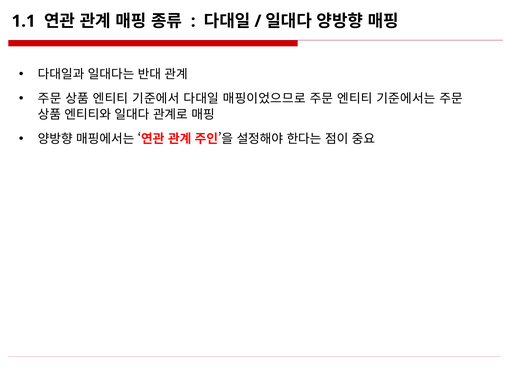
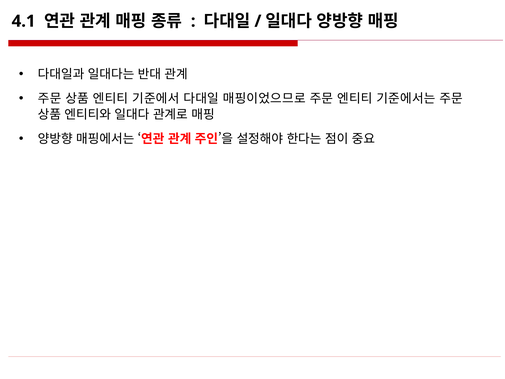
1.1: 1.1 -> 4.1 (24, 21)
